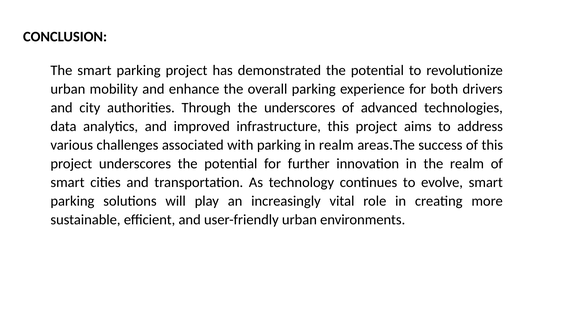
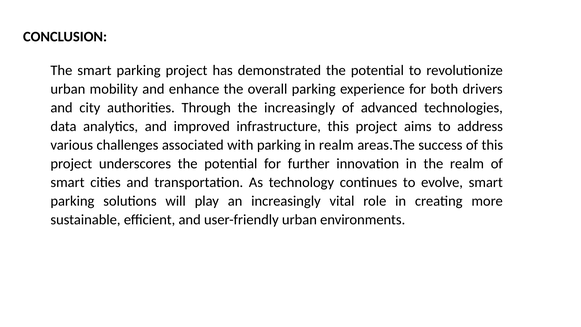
the underscores: underscores -> increasingly (300, 108)
